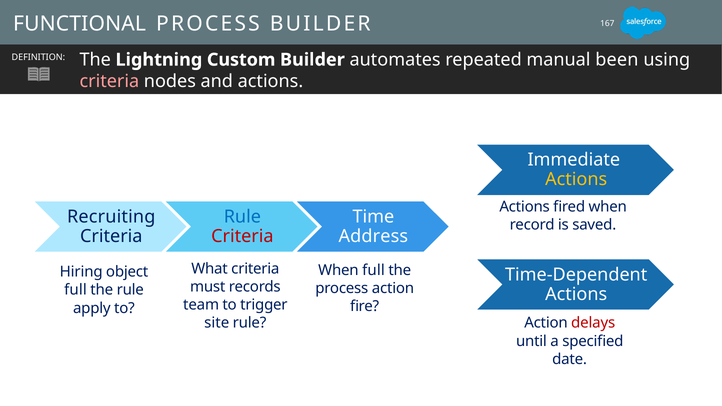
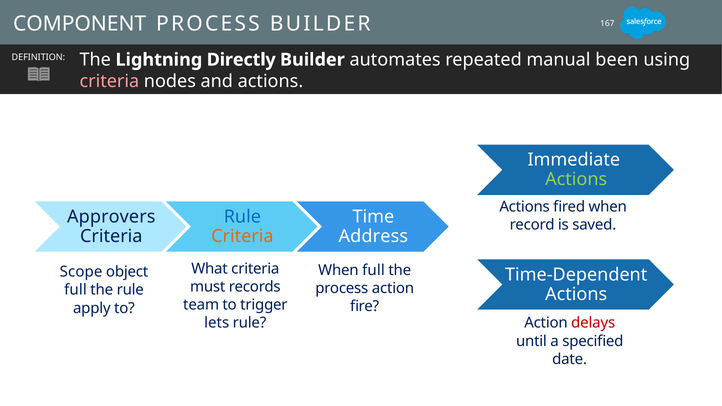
FUNCTIONAL: FUNCTIONAL -> COMPONENT (80, 24)
Custom: Custom -> Directly (241, 60)
Actions colour: yellow -> light green (576, 180)
Recruiting: Recruiting -> Approvers (111, 217)
Criteria colour: red -> orange (242, 236)
Hiring: Hiring -> Scope (81, 272)
site: site -> lets (217, 323)
